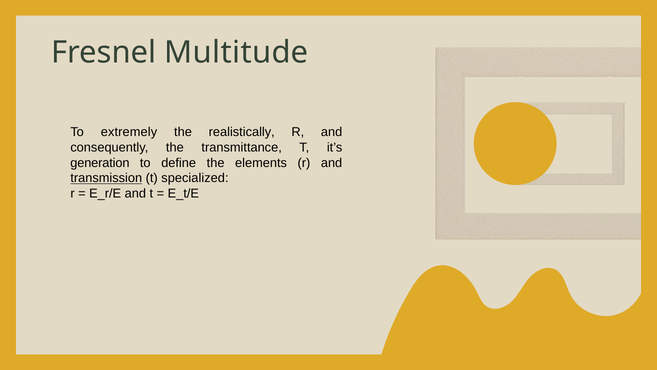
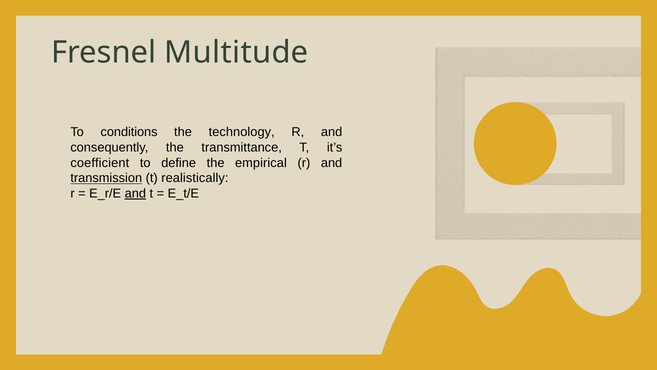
extremely: extremely -> conditions (129, 132)
realistically: realistically -> technology (242, 132)
generation: generation -> coefficient (100, 163)
elements: elements -> empirical (261, 163)
specialized: specialized -> realistically (195, 178)
and underline: none -> present (135, 193)
